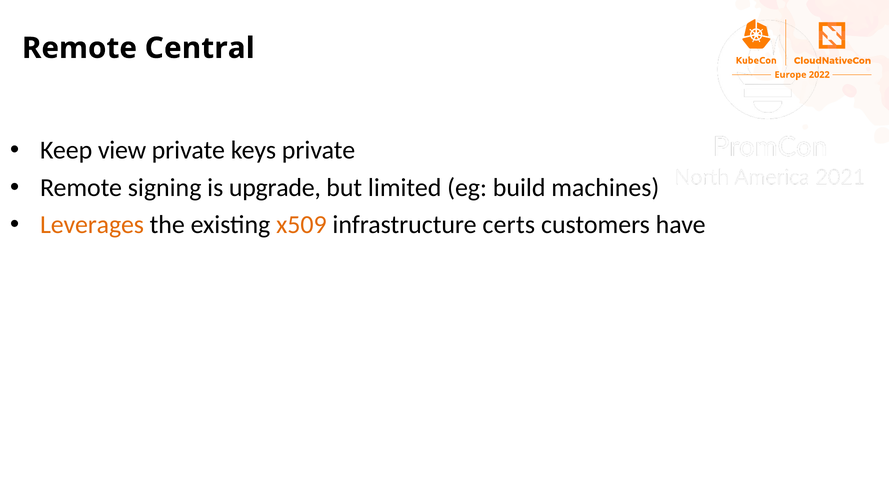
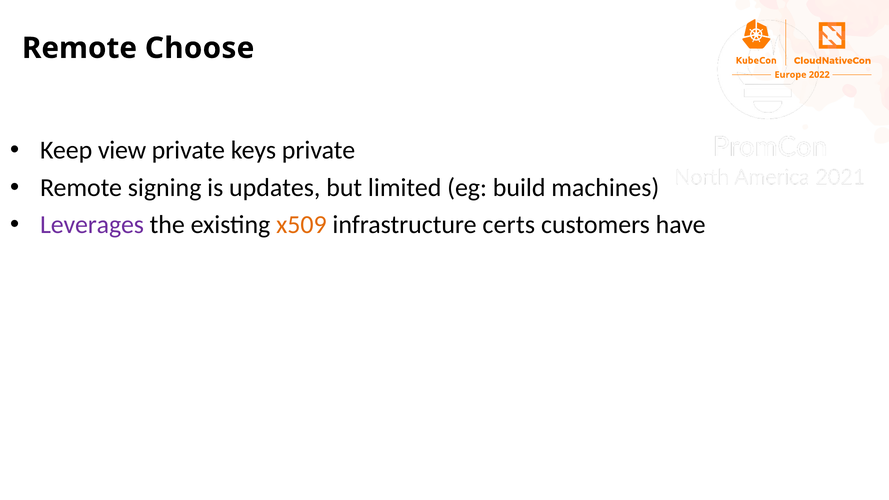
Central: Central -> Choose (200, 48)
upgrade: upgrade -> updates (275, 188)
Leverages colour: orange -> purple (92, 225)
